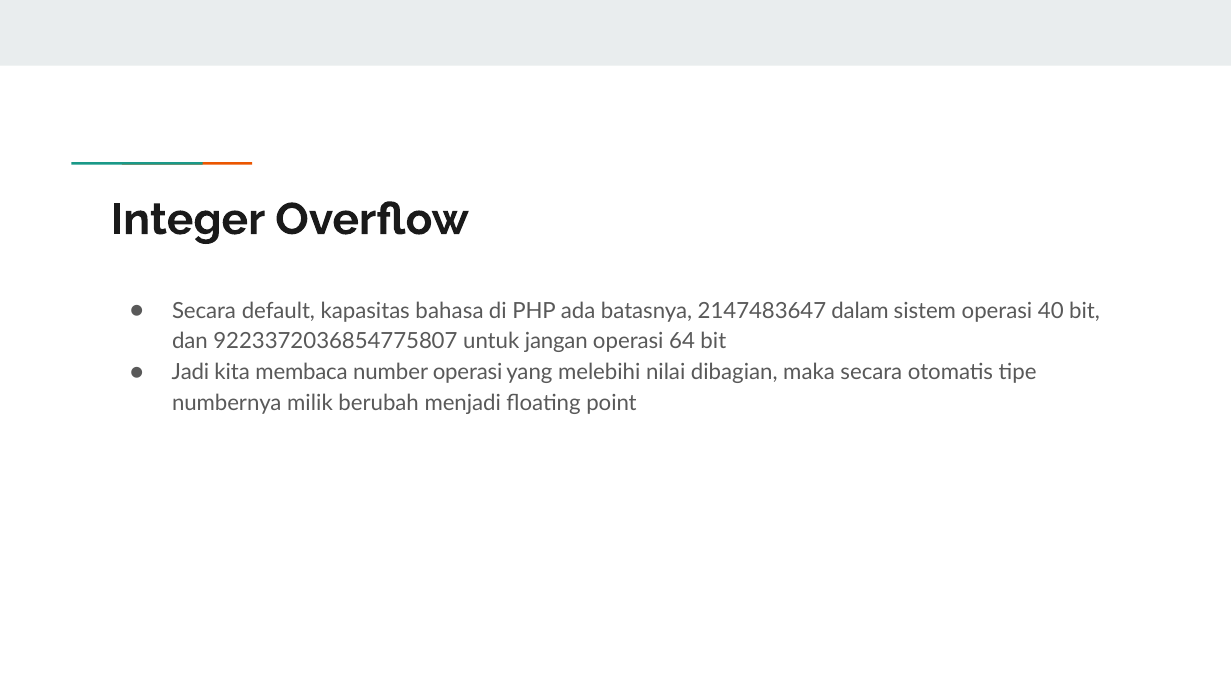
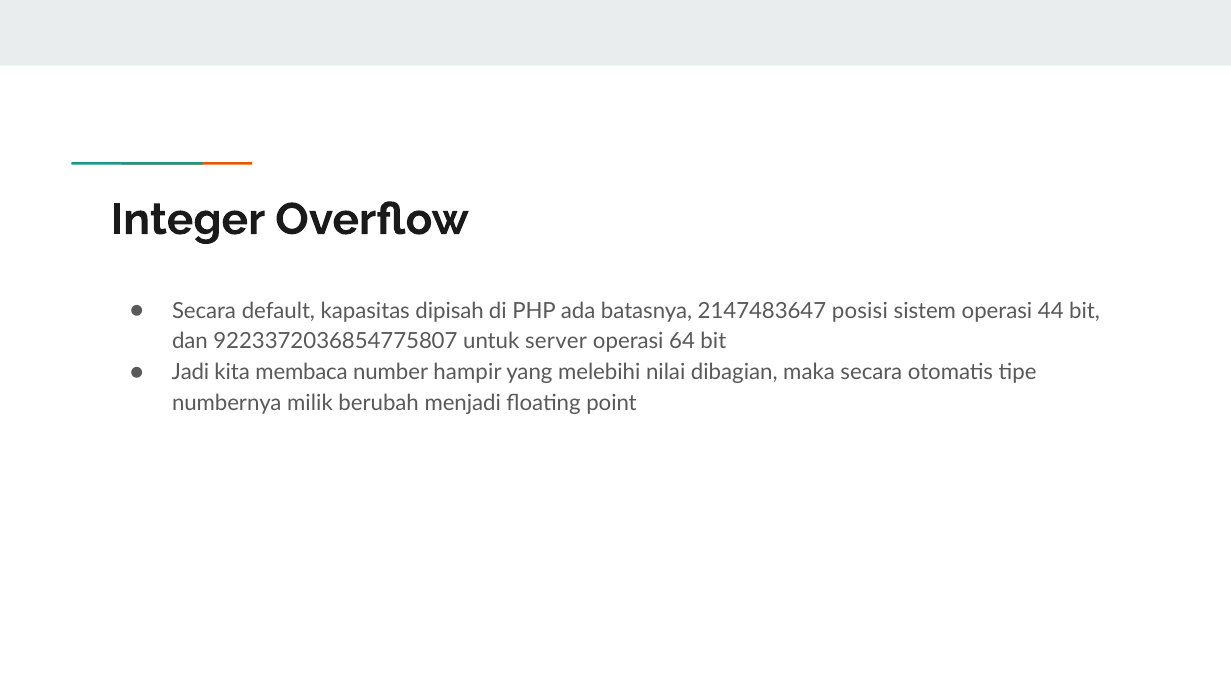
bahasa: bahasa -> dipisah (450, 311)
dalam: dalam -> posisi (860, 311)
40: 40 -> 44 (1051, 311)
jangan: jangan -> server (556, 342)
number operasi: operasi -> hampir (467, 372)
